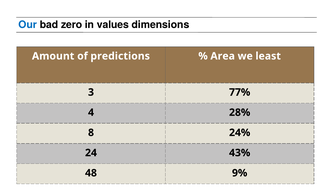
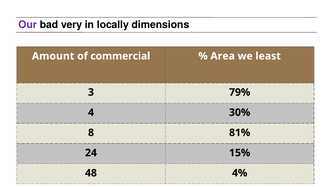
Our colour: blue -> purple (28, 25)
zero: zero -> very (72, 25)
values: values -> locally (113, 25)
predictions: predictions -> commercial (120, 56)
77%: 77% -> 79% (240, 92)
28%: 28% -> 30% (240, 112)
24%: 24% -> 81% (240, 133)
43%: 43% -> 15% (240, 153)
9%: 9% -> 4% (240, 173)
